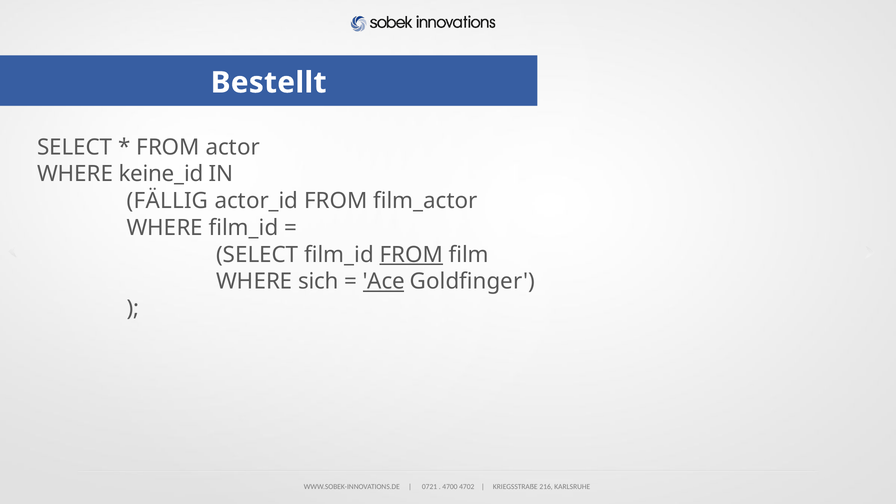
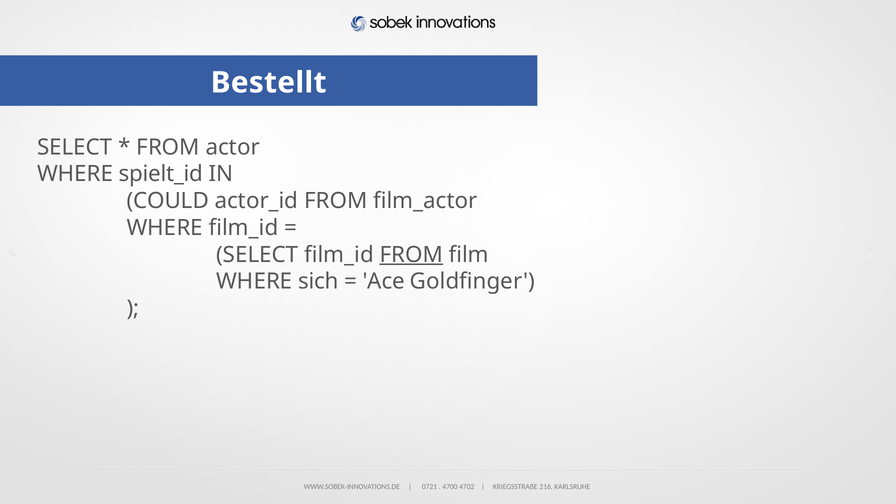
keine_id: keine_id -> spielt_id (161, 174)
FÄLLIG: FÄLLIG -> COULD (168, 201)
Ace underline: present -> none (384, 282)
